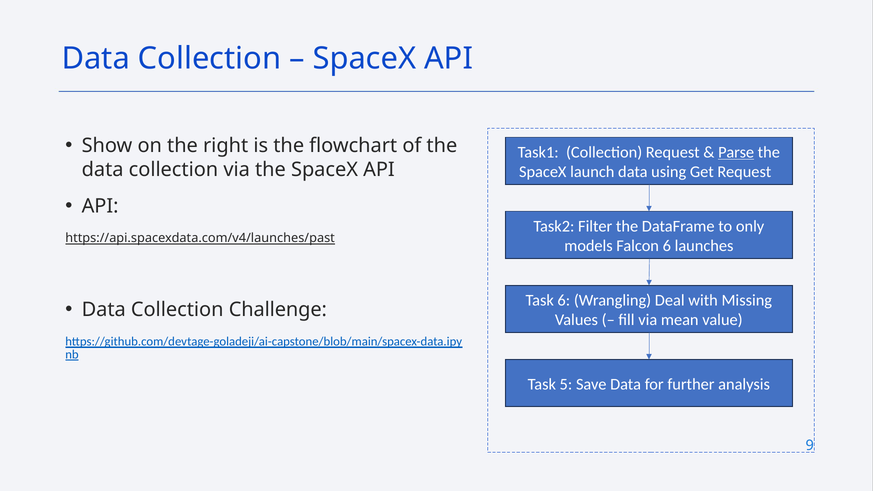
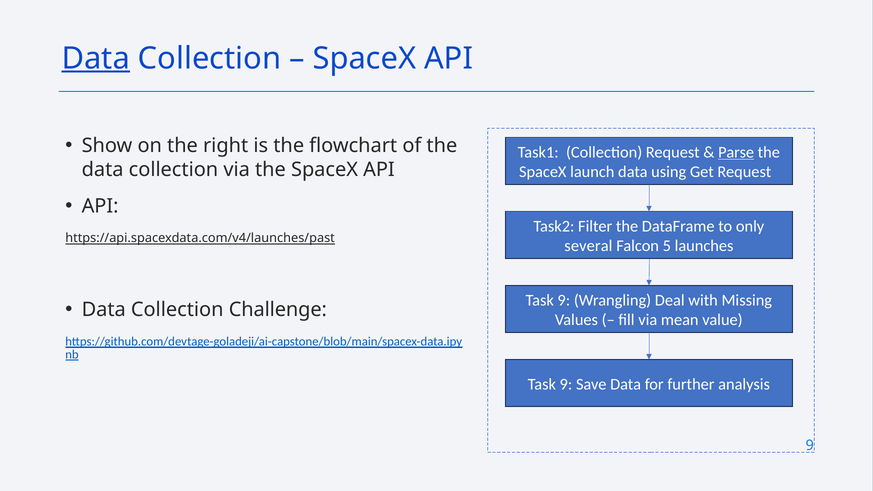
Data underline: none -> present (96, 58)
models: models -> several (588, 246)
Falcon 6: 6 -> 5 (667, 246)
6: 6 -> 9 (564, 300)
5: 5 -> 9 (566, 384)
